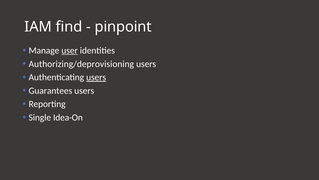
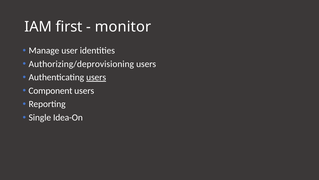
find: find -> first (69, 27)
pinpoint: pinpoint -> monitor (123, 27)
user underline: present -> none (70, 50)
Guarantees: Guarantees -> Component (50, 90)
